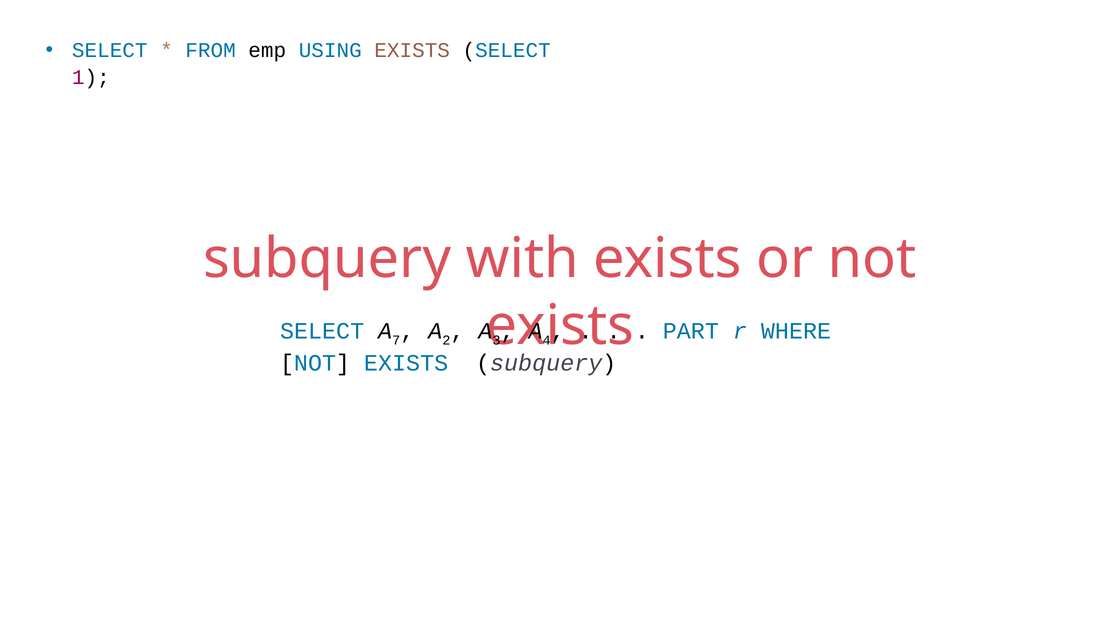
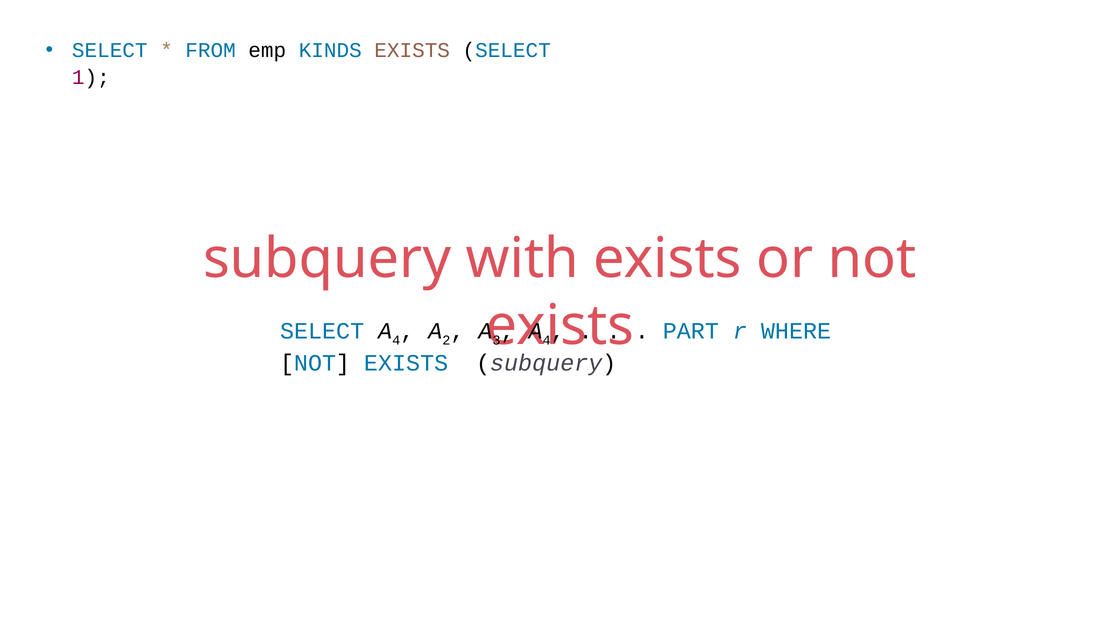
USING: USING -> KINDS (330, 50)
7: 7 -> 4 (396, 340)
